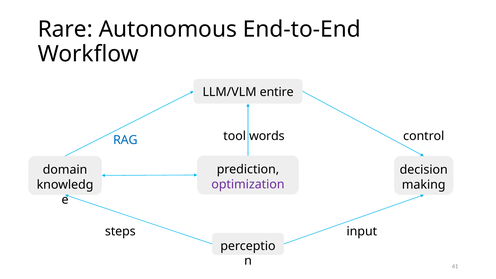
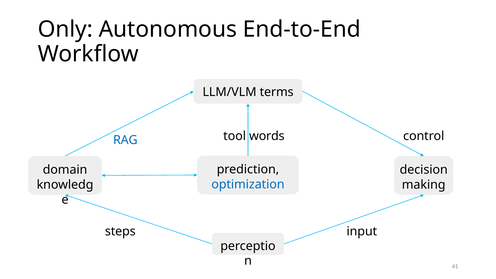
Rare: Rare -> Only (65, 29)
entire: entire -> terms (277, 92)
optimization colour: purple -> blue (248, 184)
